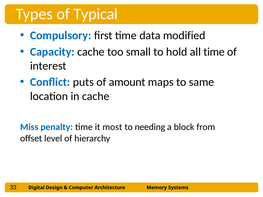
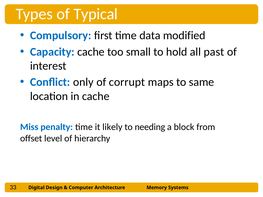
all time: time -> past (214, 52)
puts: puts -> only (83, 82)
amount: amount -> corrupt (127, 82)
most: most -> likely (112, 127)
